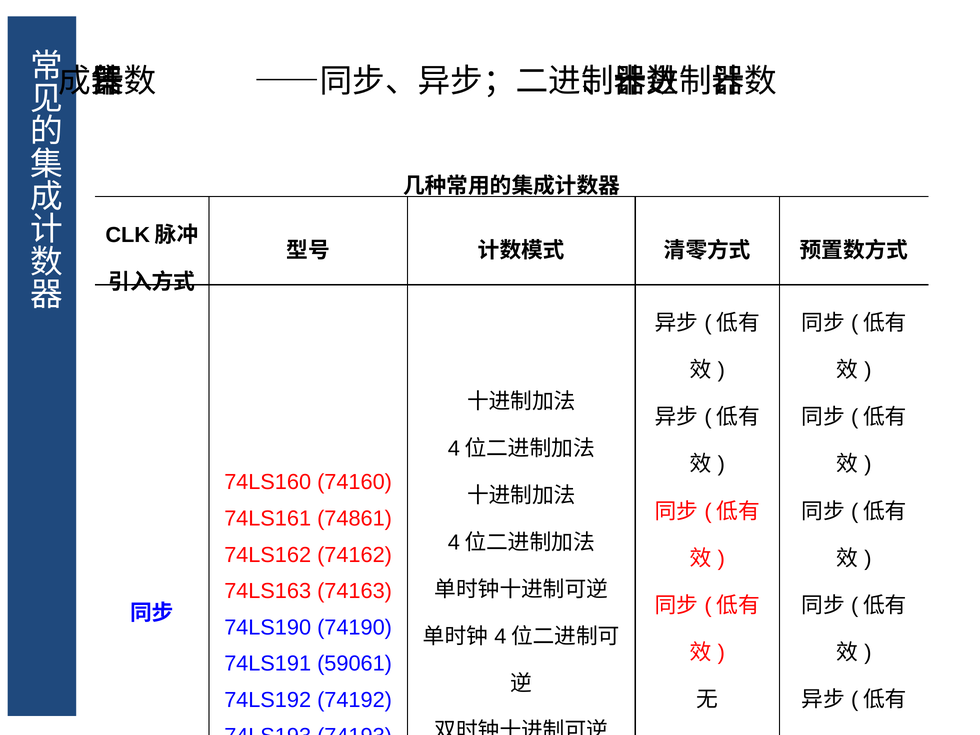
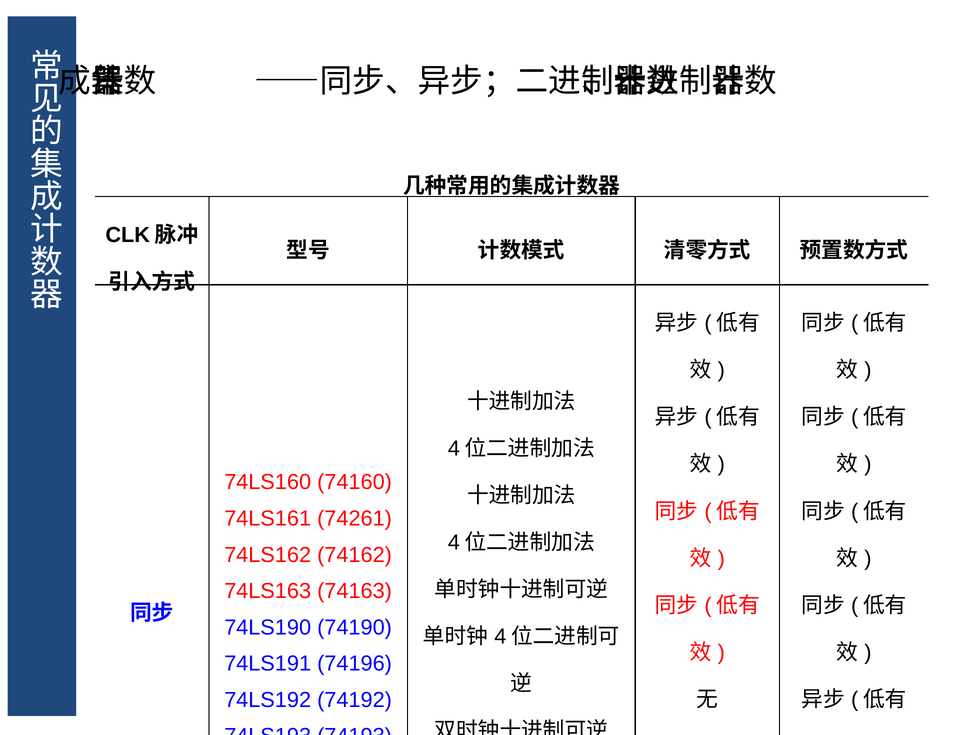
74861: 74861 -> 74261 (355, 519)
59061: 59061 -> 74196 (355, 664)
